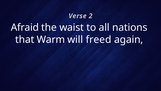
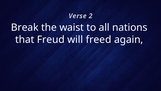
Afraid: Afraid -> Break (25, 27)
Warm: Warm -> Freud (51, 39)
